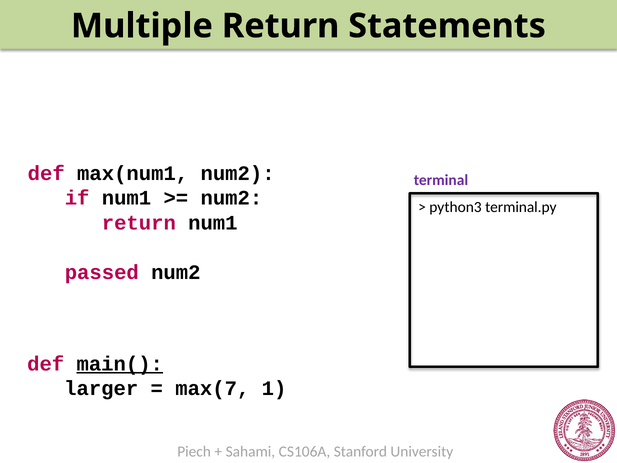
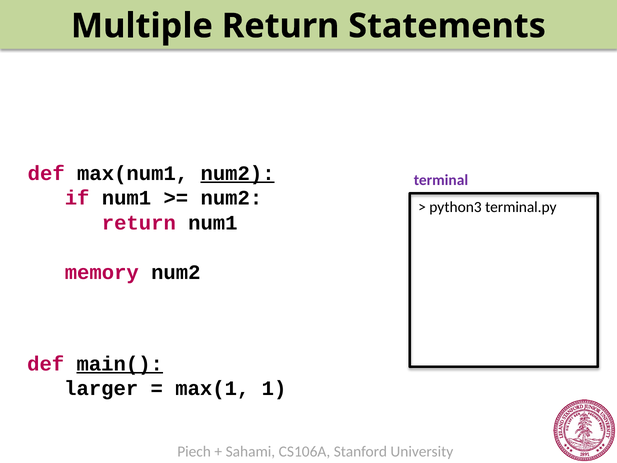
num2 underline: none -> present (238, 173)
passed: passed -> memory (102, 272)
max(7: max(7 -> max(1 (212, 388)
